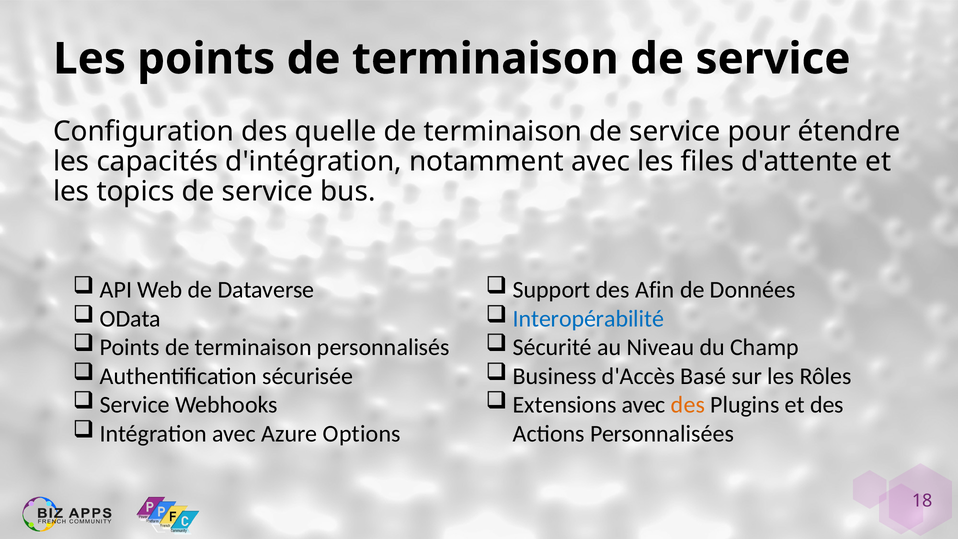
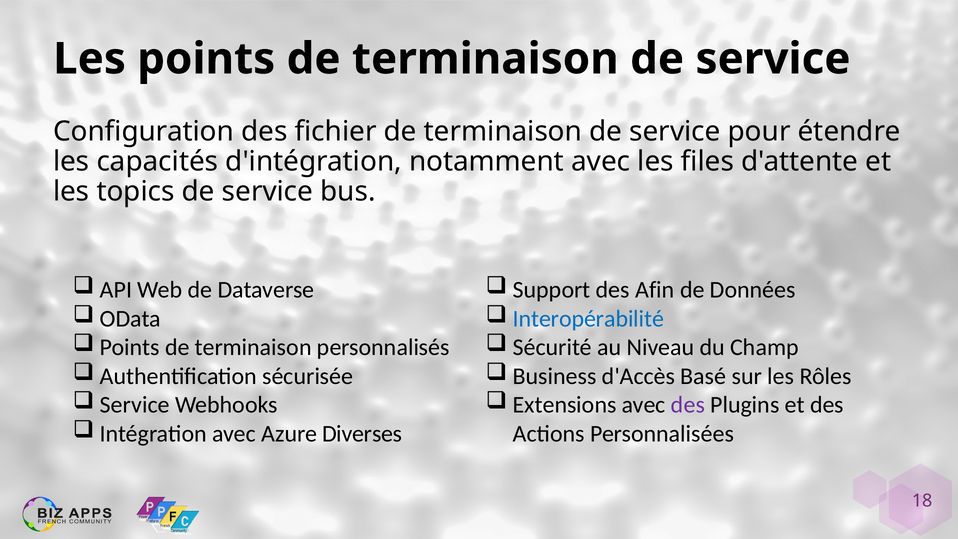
quelle: quelle -> fichier (336, 131)
des colour: orange -> purple (688, 405)
Options: Options -> Diverses (362, 434)
